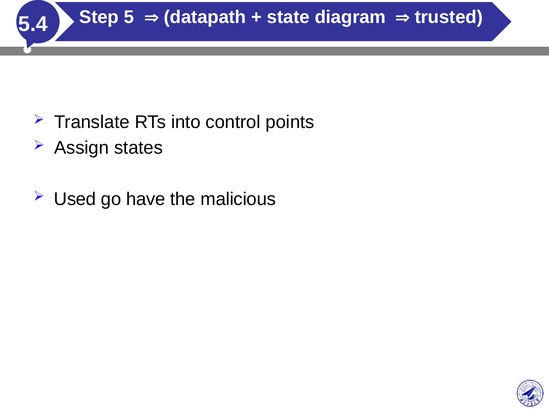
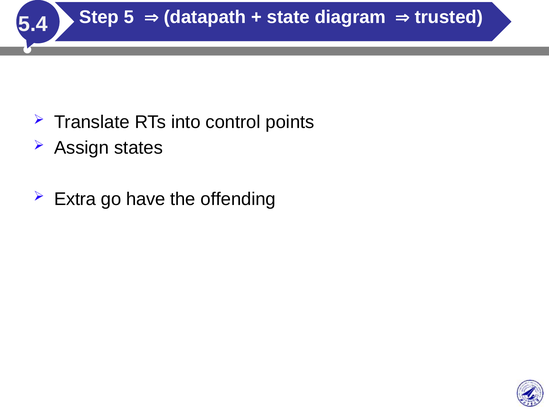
Used: Used -> Extra (75, 199)
malicious: malicious -> offending (238, 199)
